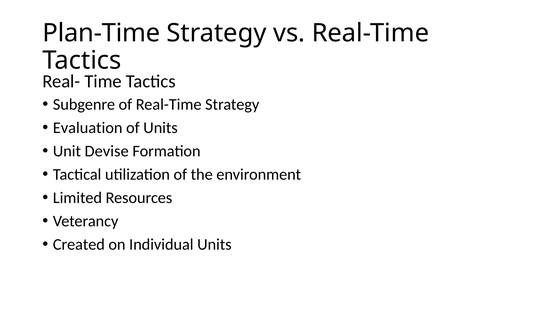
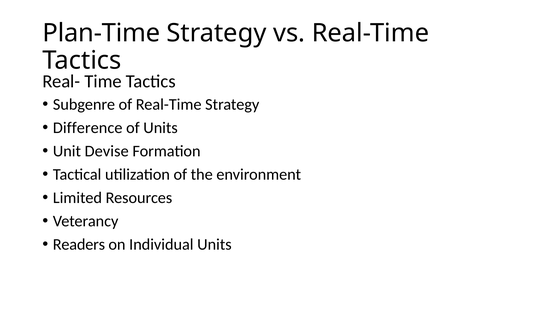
Evaluation: Evaluation -> Difference (88, 128)
Created: Created -> Readers (79, 245)
